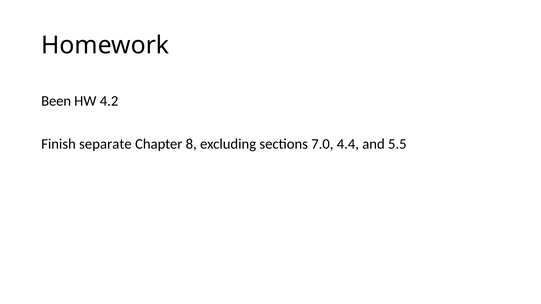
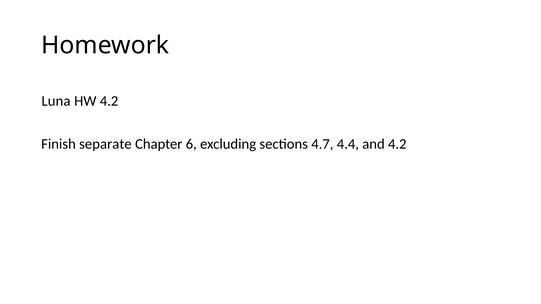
Been: Been -> Luna (56, 101)
8: 8 -> 6 (191, 144)
7.0: 7.0 -> 4.7 (322, 144)
and 5.5: 5.5 -> 4.2 (397, 144)
